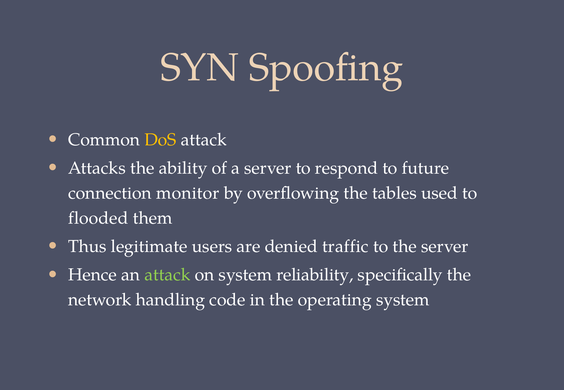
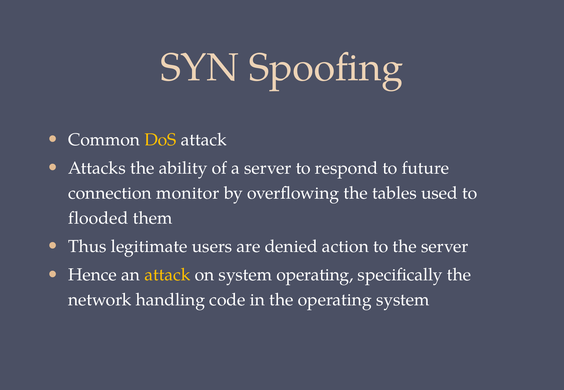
traffic: traffic -> action (345, 247)
attack colour: light green -> yellow (167, 275)
system reliability: reliability -> operating (315, 275)
